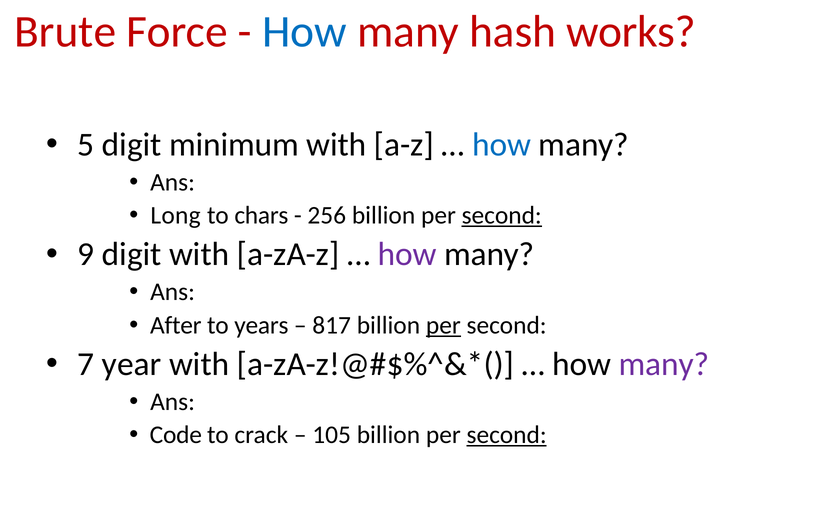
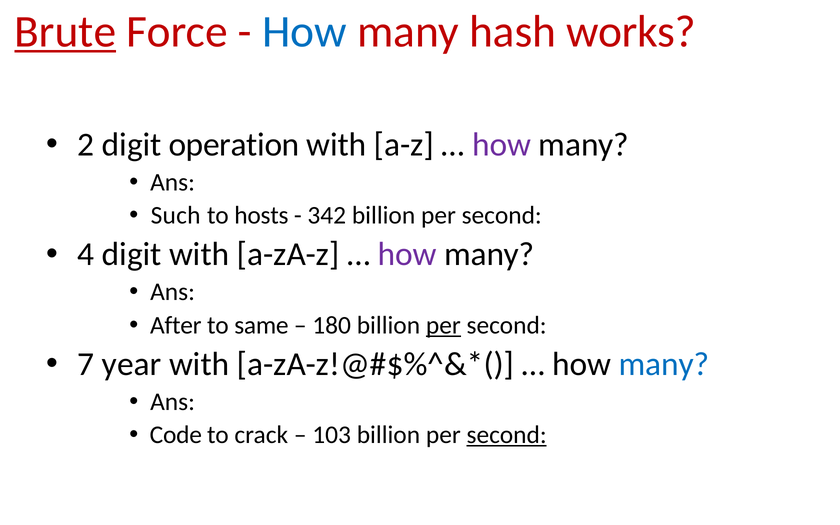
Brute underline: none -> present (65, 32)
5: 5 -> 2 (86, 144)
minimum: minimum -> operation (234, 144)
how colour: blue -> purple (502, 144)
Long: Long -> Such (176, 215)
chars: chars -> hosts (261, 215)
256: 256 -> 342 (327, 215)
second underline: present -> none (502, 215)
9: 9 -> 4 (86, 254)
years: years -> same (261, 325)
817: 817 -> 180 (332, 325)
many colour: purple -> blue (664, 364)
105: 105 -> 103 (332, 435)
